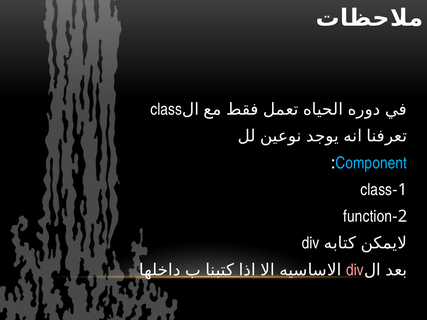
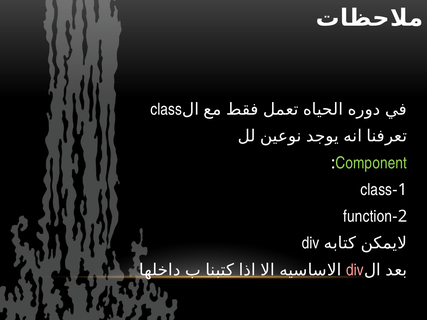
Component colour: light blue -> light green (371, 163)
